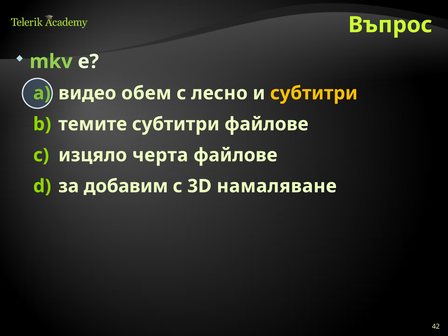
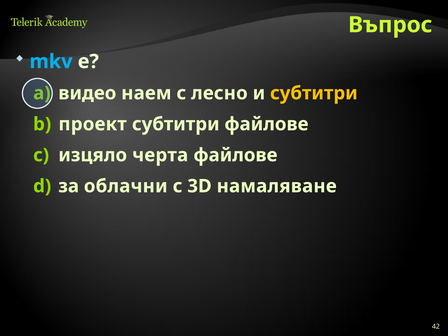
mkv colour: light green -> light blue (51, 62)
обем: обем -> наем (146, 93)
темите: темите -> проект (93, 124)
добавим: добавим -> облачни (126, 186)
